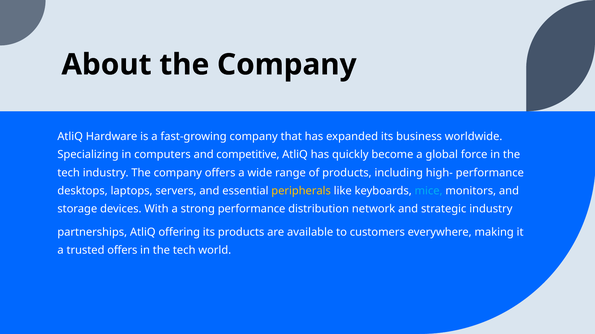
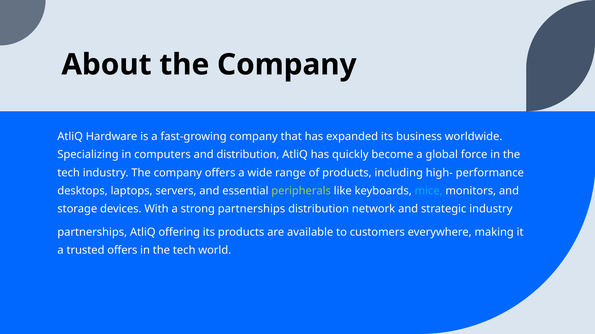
and competitive: competitive -> distribution (248, 155)
peripherals colour: yellow -> light green (301, 191)
strong performance: performance -> partnerships (252, 209)
